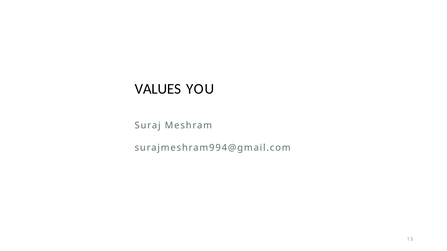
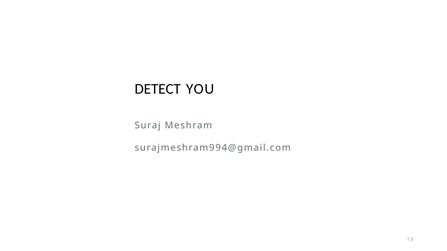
VALUES: VALUES -> DETECT (158, 89)
